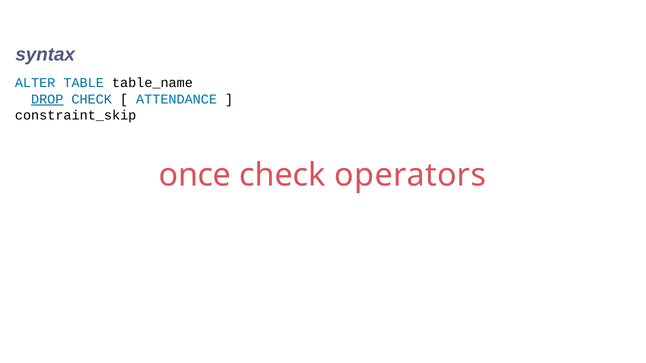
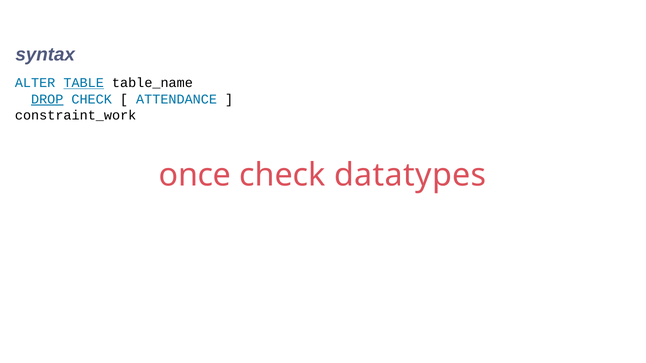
TABLE underline: none -> present (84, 83)
constraint_skip: constraint_skip -> constraint_work (76, 115)
operators: operators -> datatypes (410, 175)
